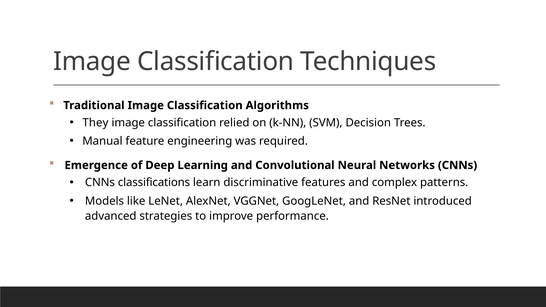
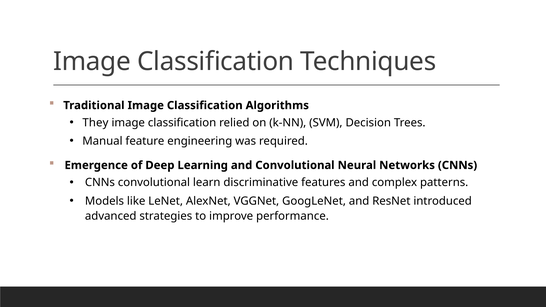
CNNs classifications: classifications -> convolutional (154, 183)
